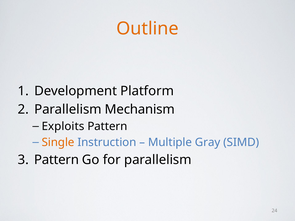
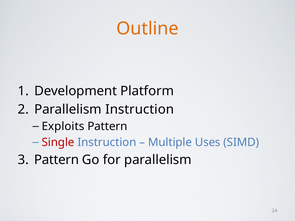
Parallelism Mechanism: Mechanism -> Instruction (140, 109)
Single colour: orange -> red (58, 142)
Gray: Gray -> Uses (208, 142)
